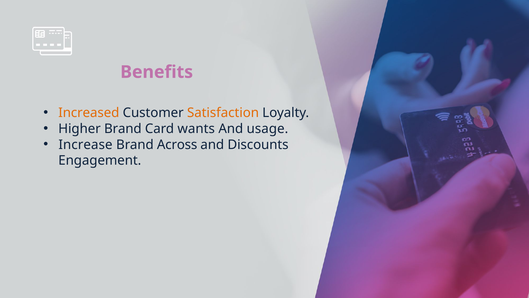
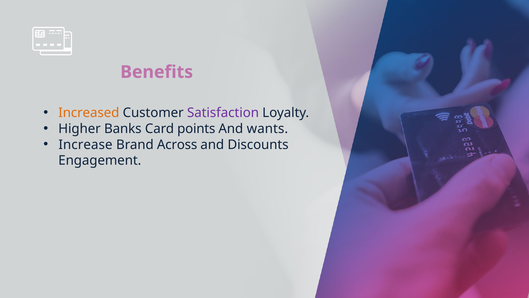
Satisfaction colour: orange -> purple (223, 113)
Higher Brand: Brand -> Banks (123, 129)
wants: wants -> points (196, 129)
usage: usage -> wants (267, 129)
